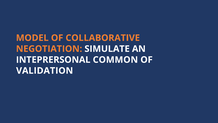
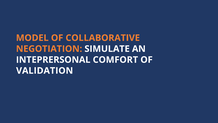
COMMON: COMMON -> COMFORT (115, 60)
